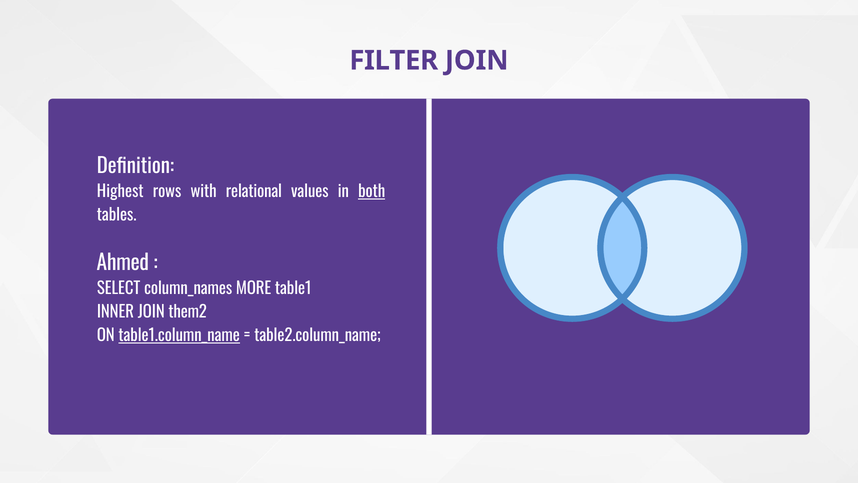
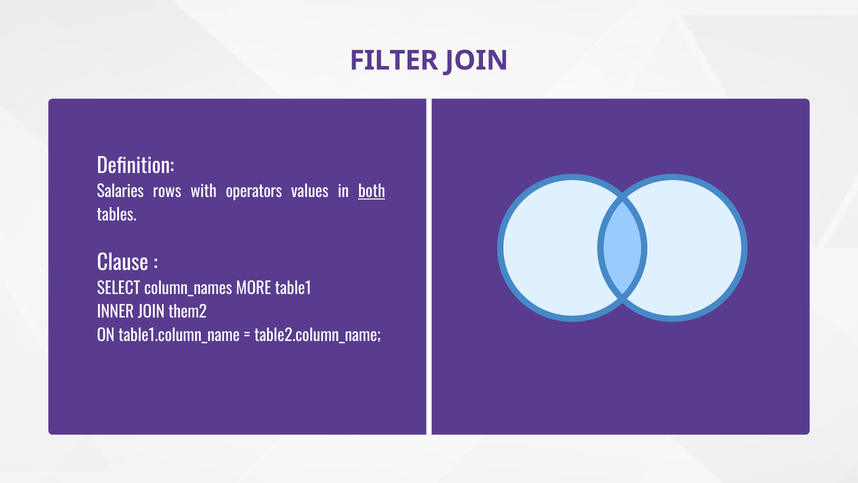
Highest: Highest -> Salaries (120, 192)
relational: relational -> operators (254, 192)
Ahmed: Ahmed -> Clause (123, 263)
table1.column_name underline: present -> none (179, 335)
